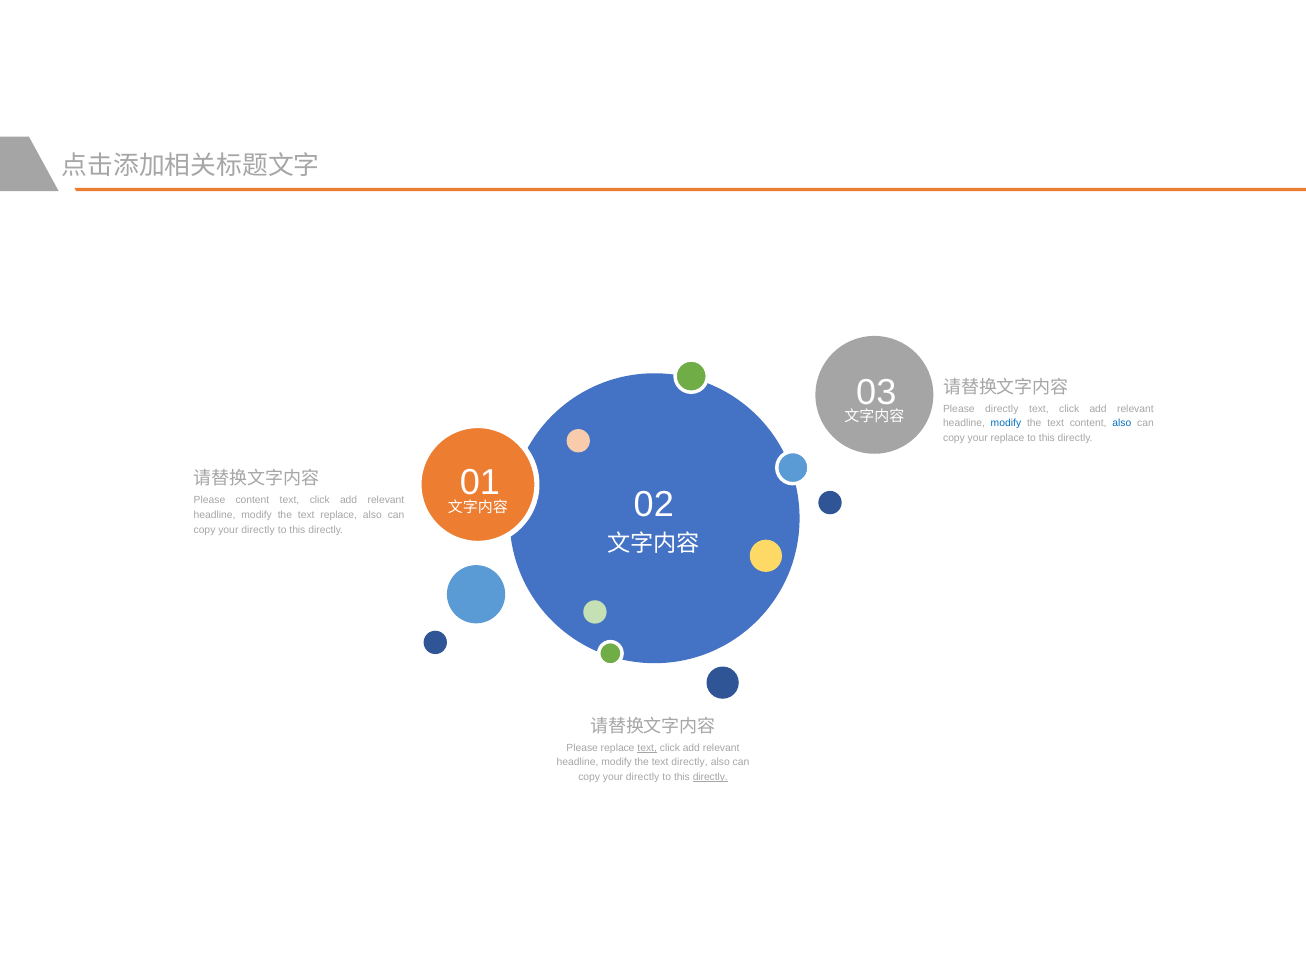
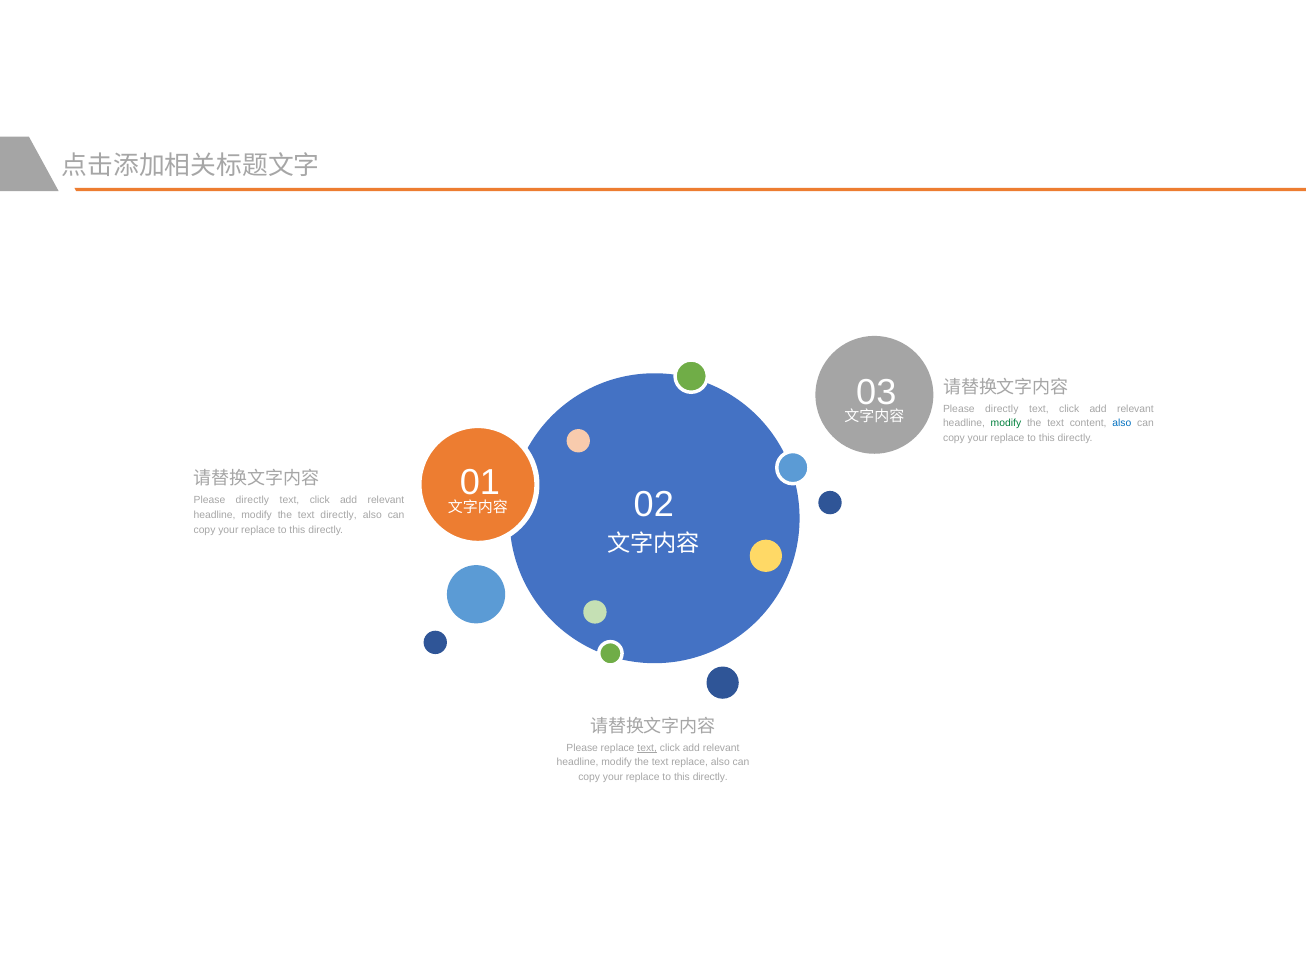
modify colour: blue -> green (1006, 424)
content: content -> directly (252, 500)
text replace: replace -> directly (339, 515)
directly: directly -> replace (258, 530)
text directly: directly -> replace (690, 763)
directly: directly -> replace (643, 778)
directly underline: present -> none (710, 778)
